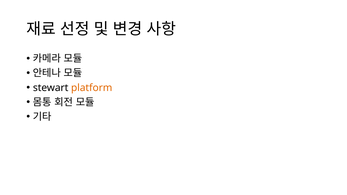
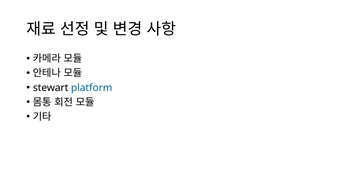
platform colour: orange -> blue (92, 88)
